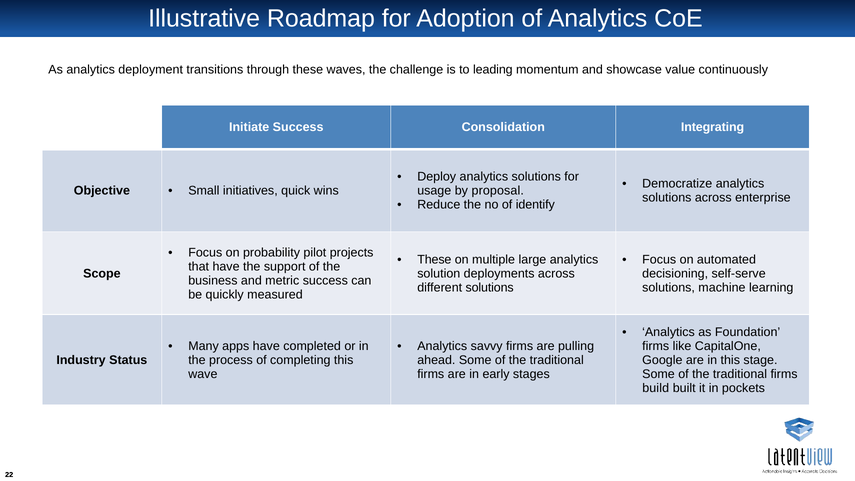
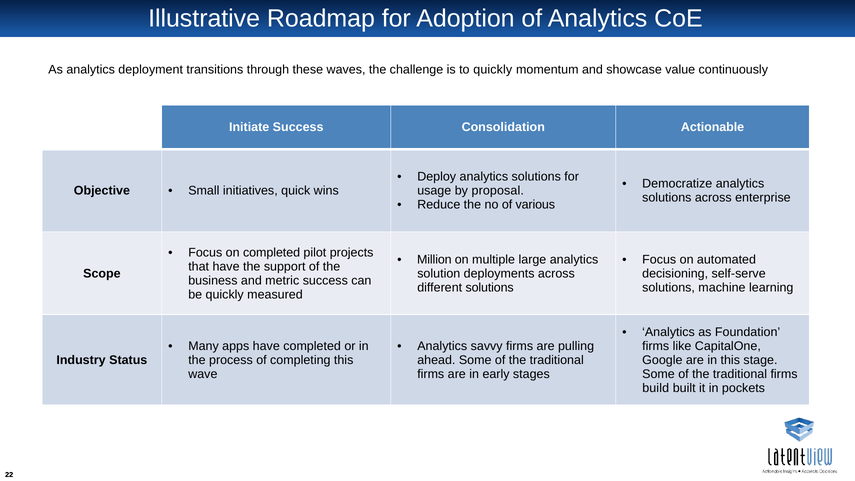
to leading: leading -> quickly (493, 70)
Integrating: Integrating -> Actionable (713, 127)
identify: identify -> various (535, 205)
on probability: probability -> completed (272, 252)
These: These -> Million (434, 259)
